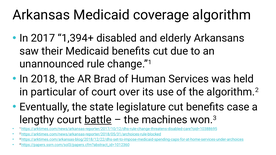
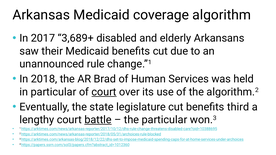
1,394+: 1,394+ -> 3,689+ (76, 38)
court underline: none -> present (104, 92)
case: case -> third (238, 107)
the machines: machines -> particular (164, 120)
